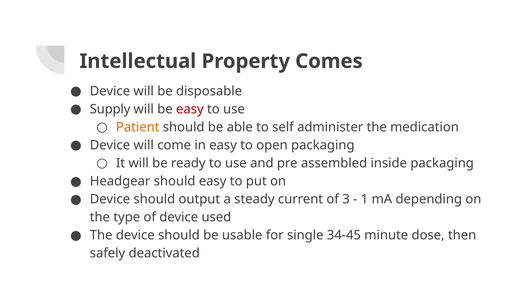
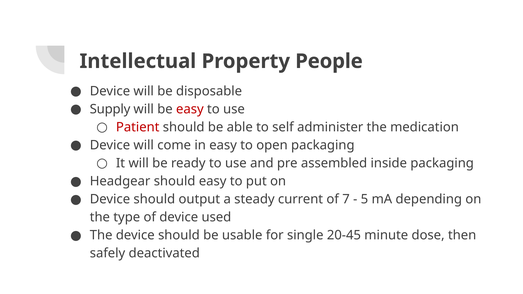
Comes: Comes -> People (329, 61)
Patient colour: orange -> red (138, 127)
3: 3 -> 7 (346, 199)
1: 1 -> 5 (364, 199)
34-45: 34-45 -> 20-45 (344, 235)
